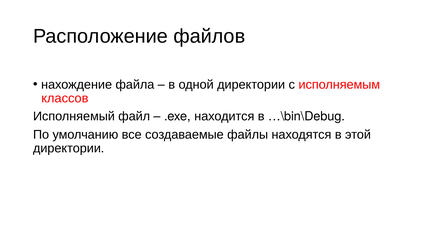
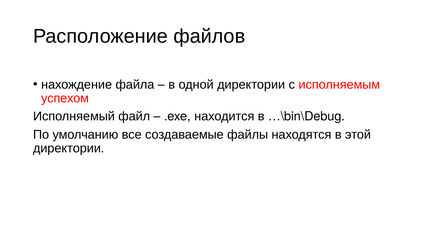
классов: классов -> успехом (65, 98)
